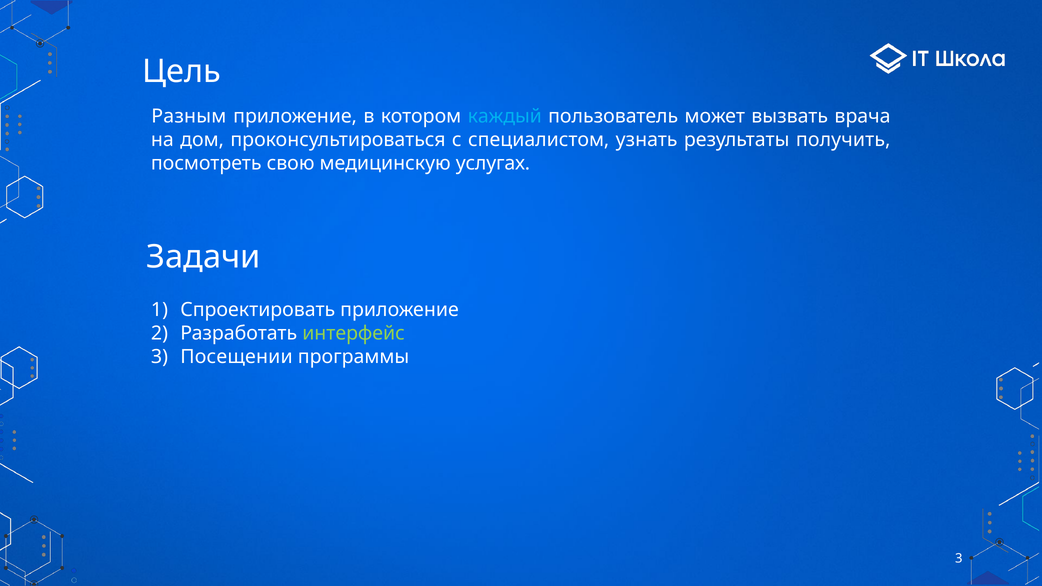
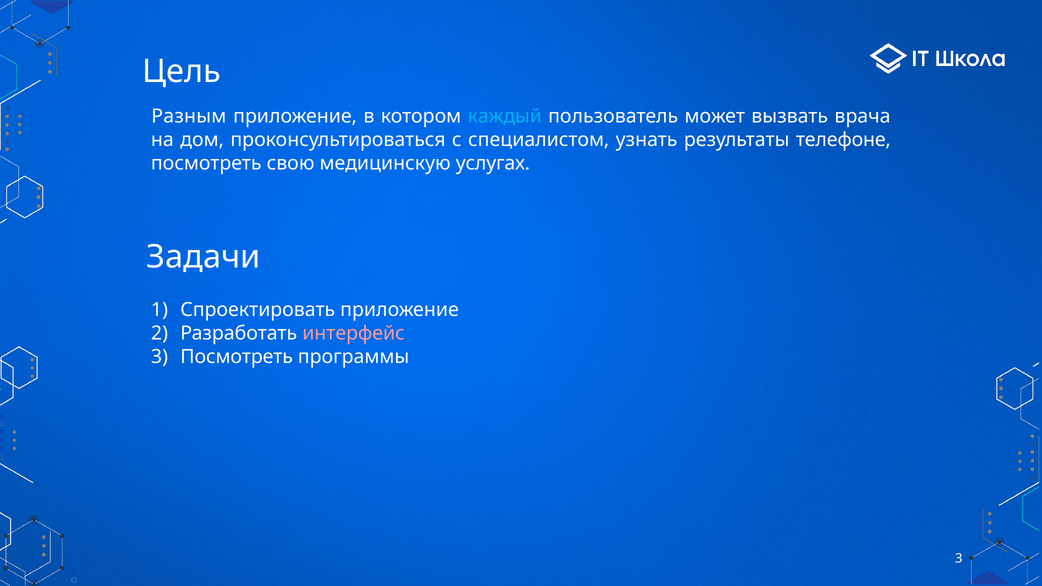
получить: получить -> телефоне (843, 140)
интерфейс colour: light green -> pink (354, 333)
3 Посещении: Посещении -> Посмотреть (237, 357)
